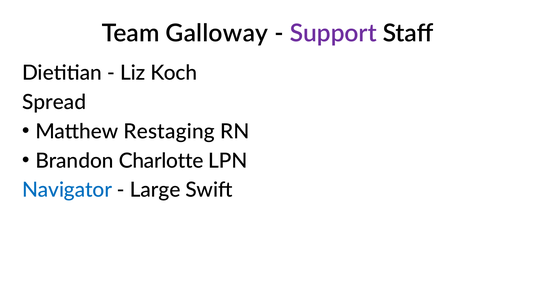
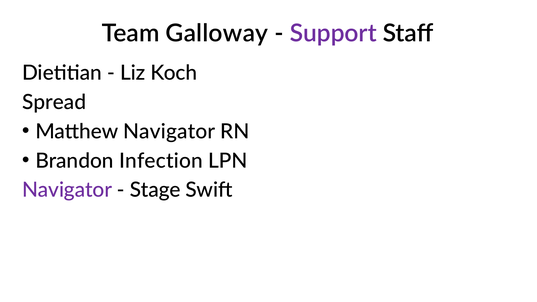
Matthew Restaging: Restaging -> Navigator (169, 132)
Charlotte: Charlotte -> Infection (161, 161)
Navigator colour: blue -> purple (67, 190)
Large: Large -> Stage (155, 190)
